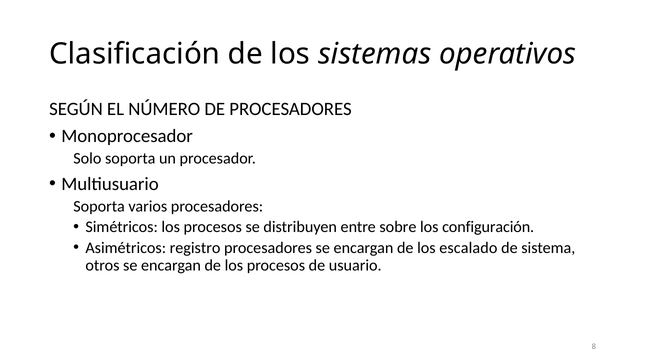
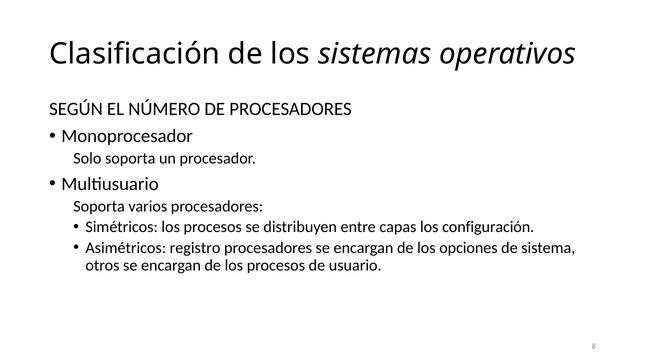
sobre: sobre -> capas (398, 227)
escalado: escalado -> opciones (468, 248)
